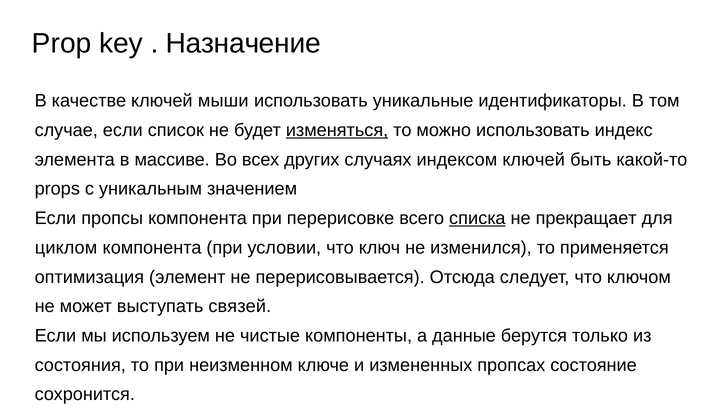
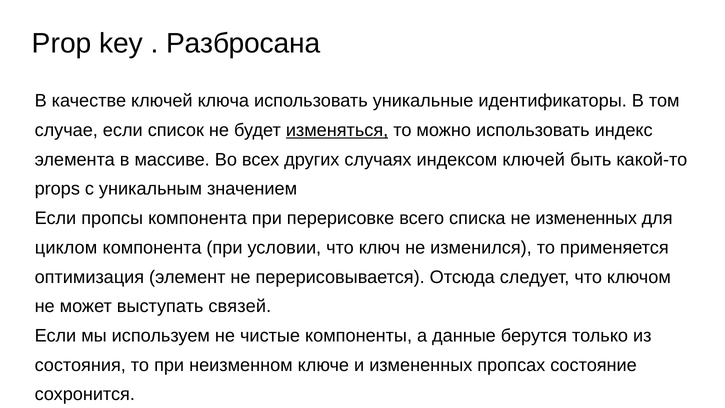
Назначение: Назначение -> Разбросана (243, 43)
мыши: мыши -> ключа (223, 101)
списка underline: present -> none (477, 218)
не прекращает: прекращает -> измененных (586, 218)
